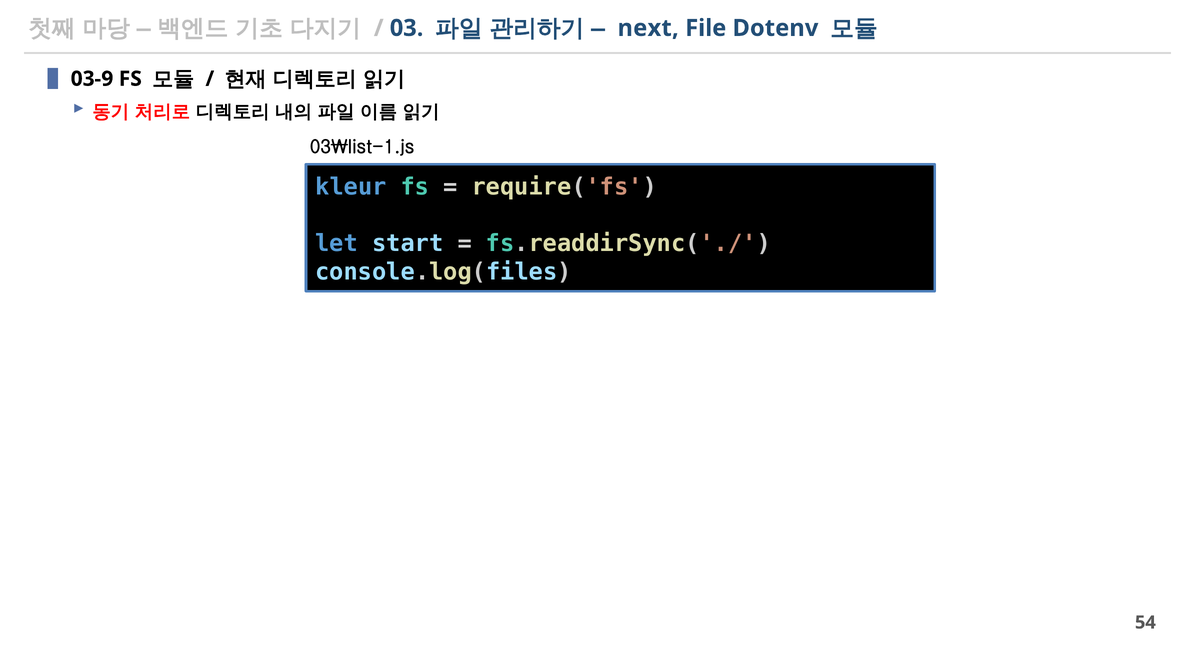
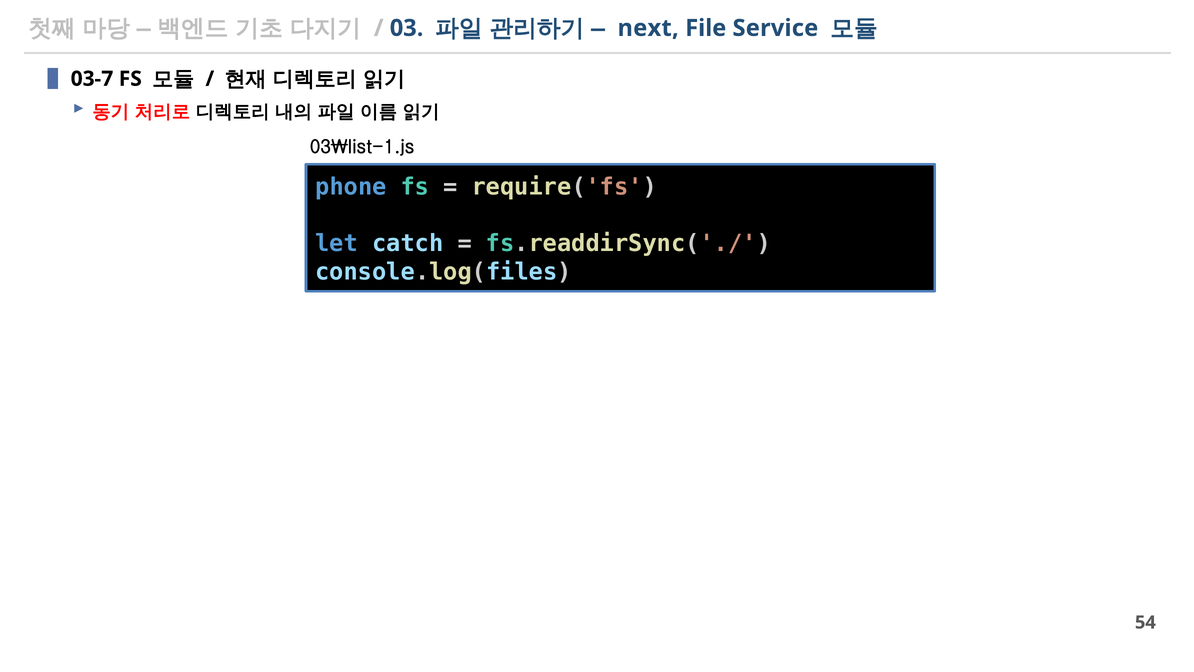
Dotenv: Dotenv -> Service (775, 28)
03-9: 03-9 -> 03-7 (92, 79)
kleur: kleur -> phone (351, 187)
start: start -> catch (408, 243)
